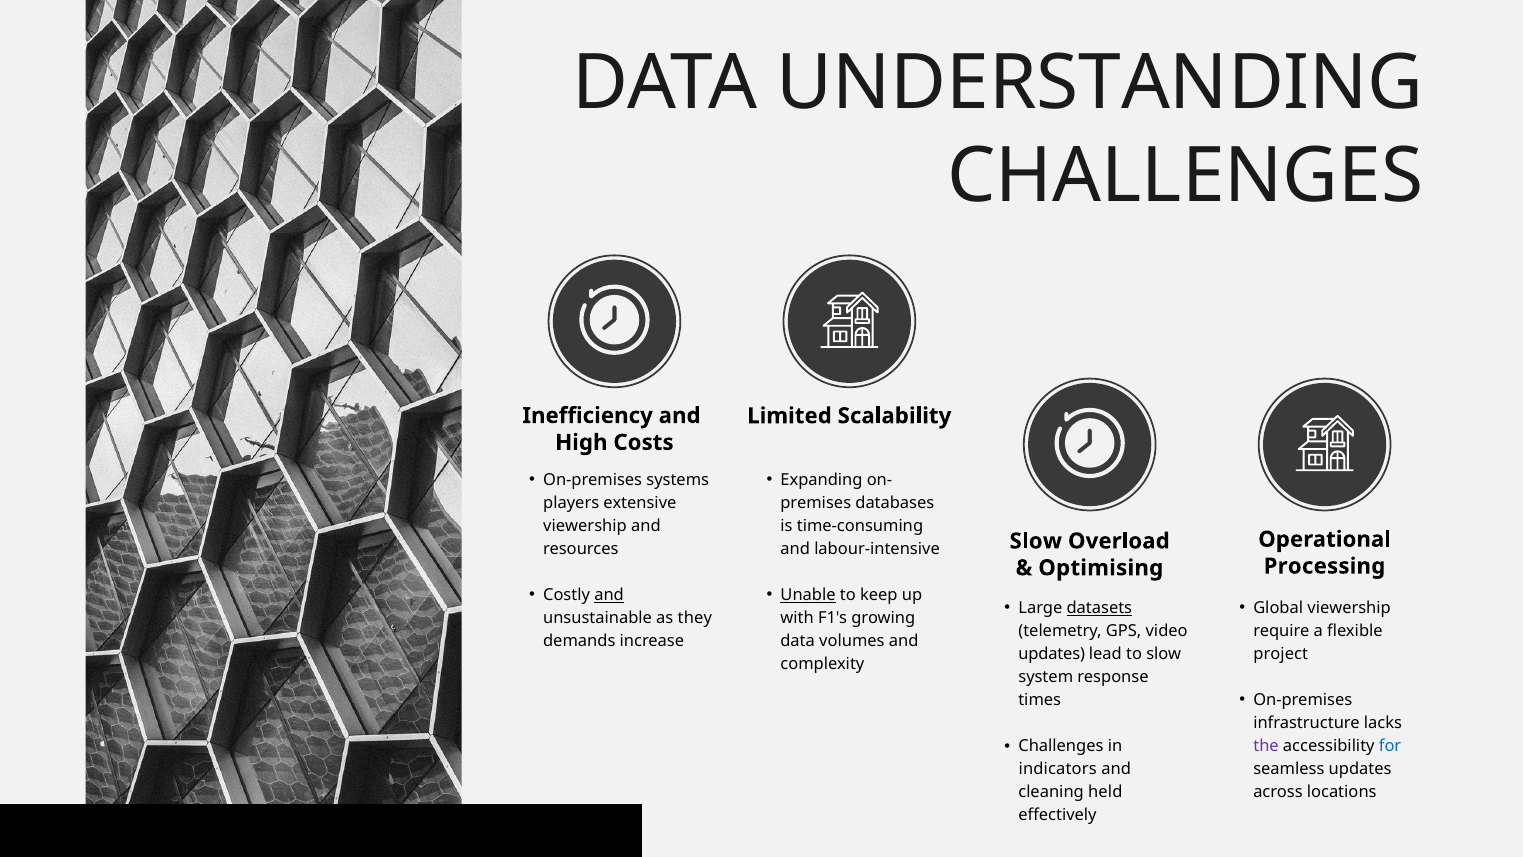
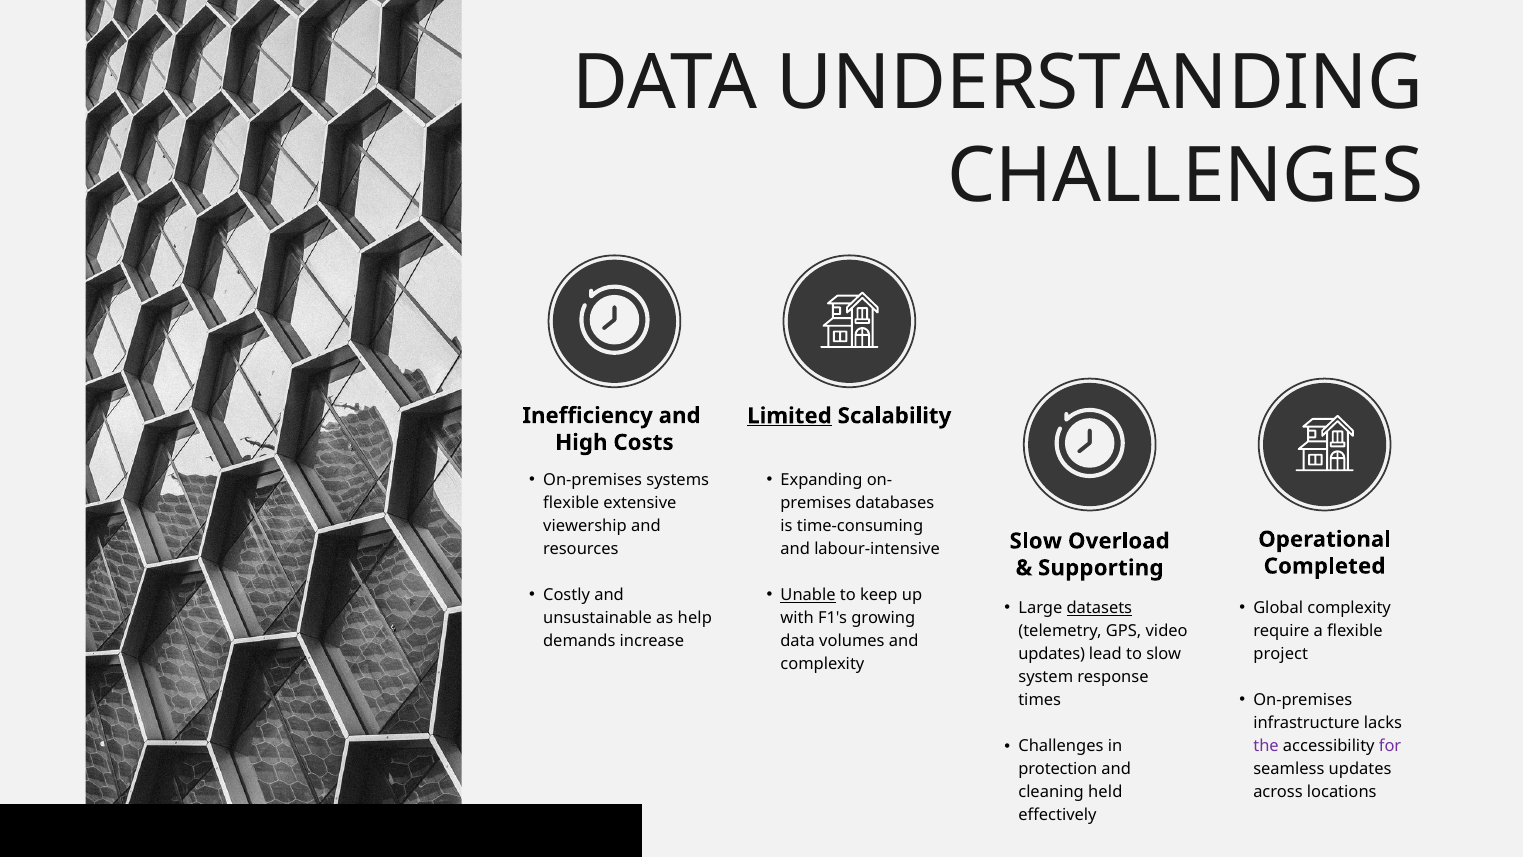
Limited underline: none -> present (790, 416)
players: players -> flexible (571, 503)
Processing: Processing -> Completed (1325, 566)
Optimising: Optimising -> Supporting (1101, 568)
and underline: present -> none (609, 595)
Global viewership: viewership -> complexity (1349, 608)
they: they -> help (695, 618)
for colour: blue -> purple (1390, 746)
indicators: indicators -> protection (1058, 769)
